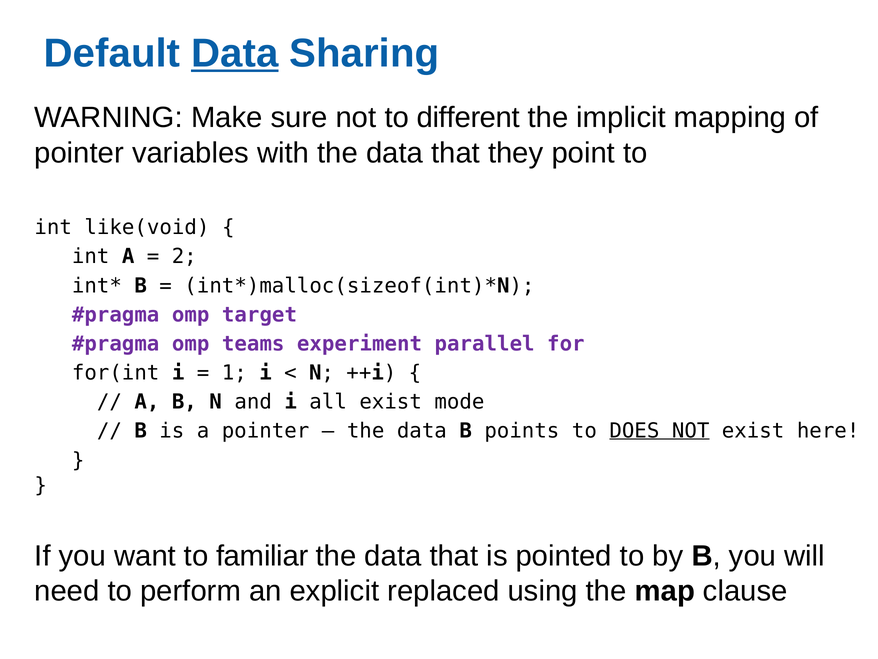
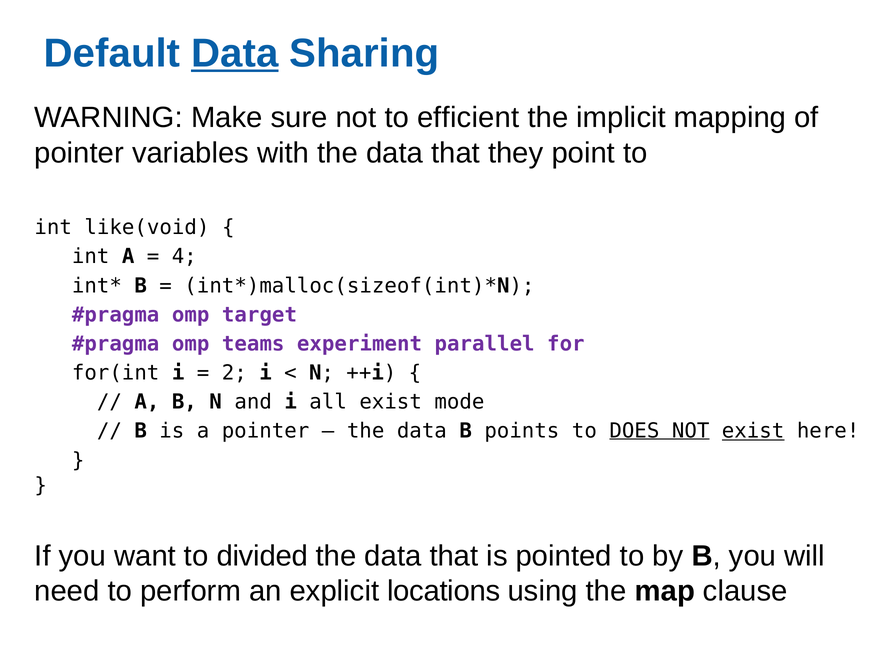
different: different -> efficient (468, 118)
2: 2 -> 4 (184, 256)
1: 1 -> 2 (234, 373)
exist underline: none -> present (753, 431)
familiar: familiar -> divided (262, 555)
replaced: replaced -> locations (444, 591)
